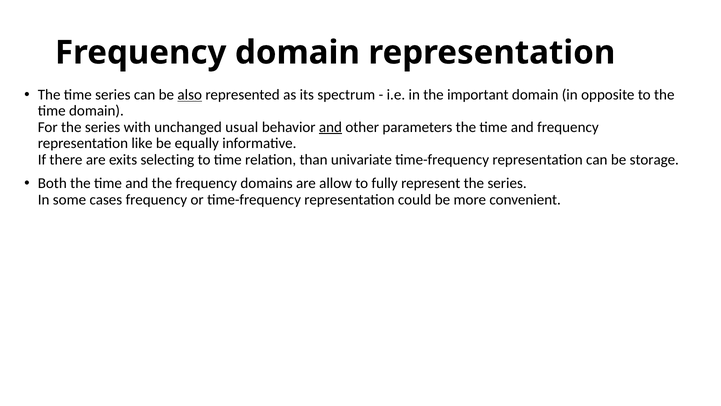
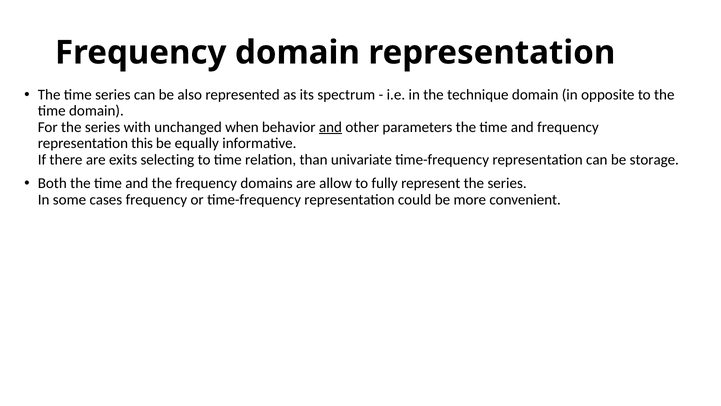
also underline: present -> none (190, 95)
important: important -> technique (478, 95)
usual: usual -> when (242, 127)
like: like -> this (142, 143)
